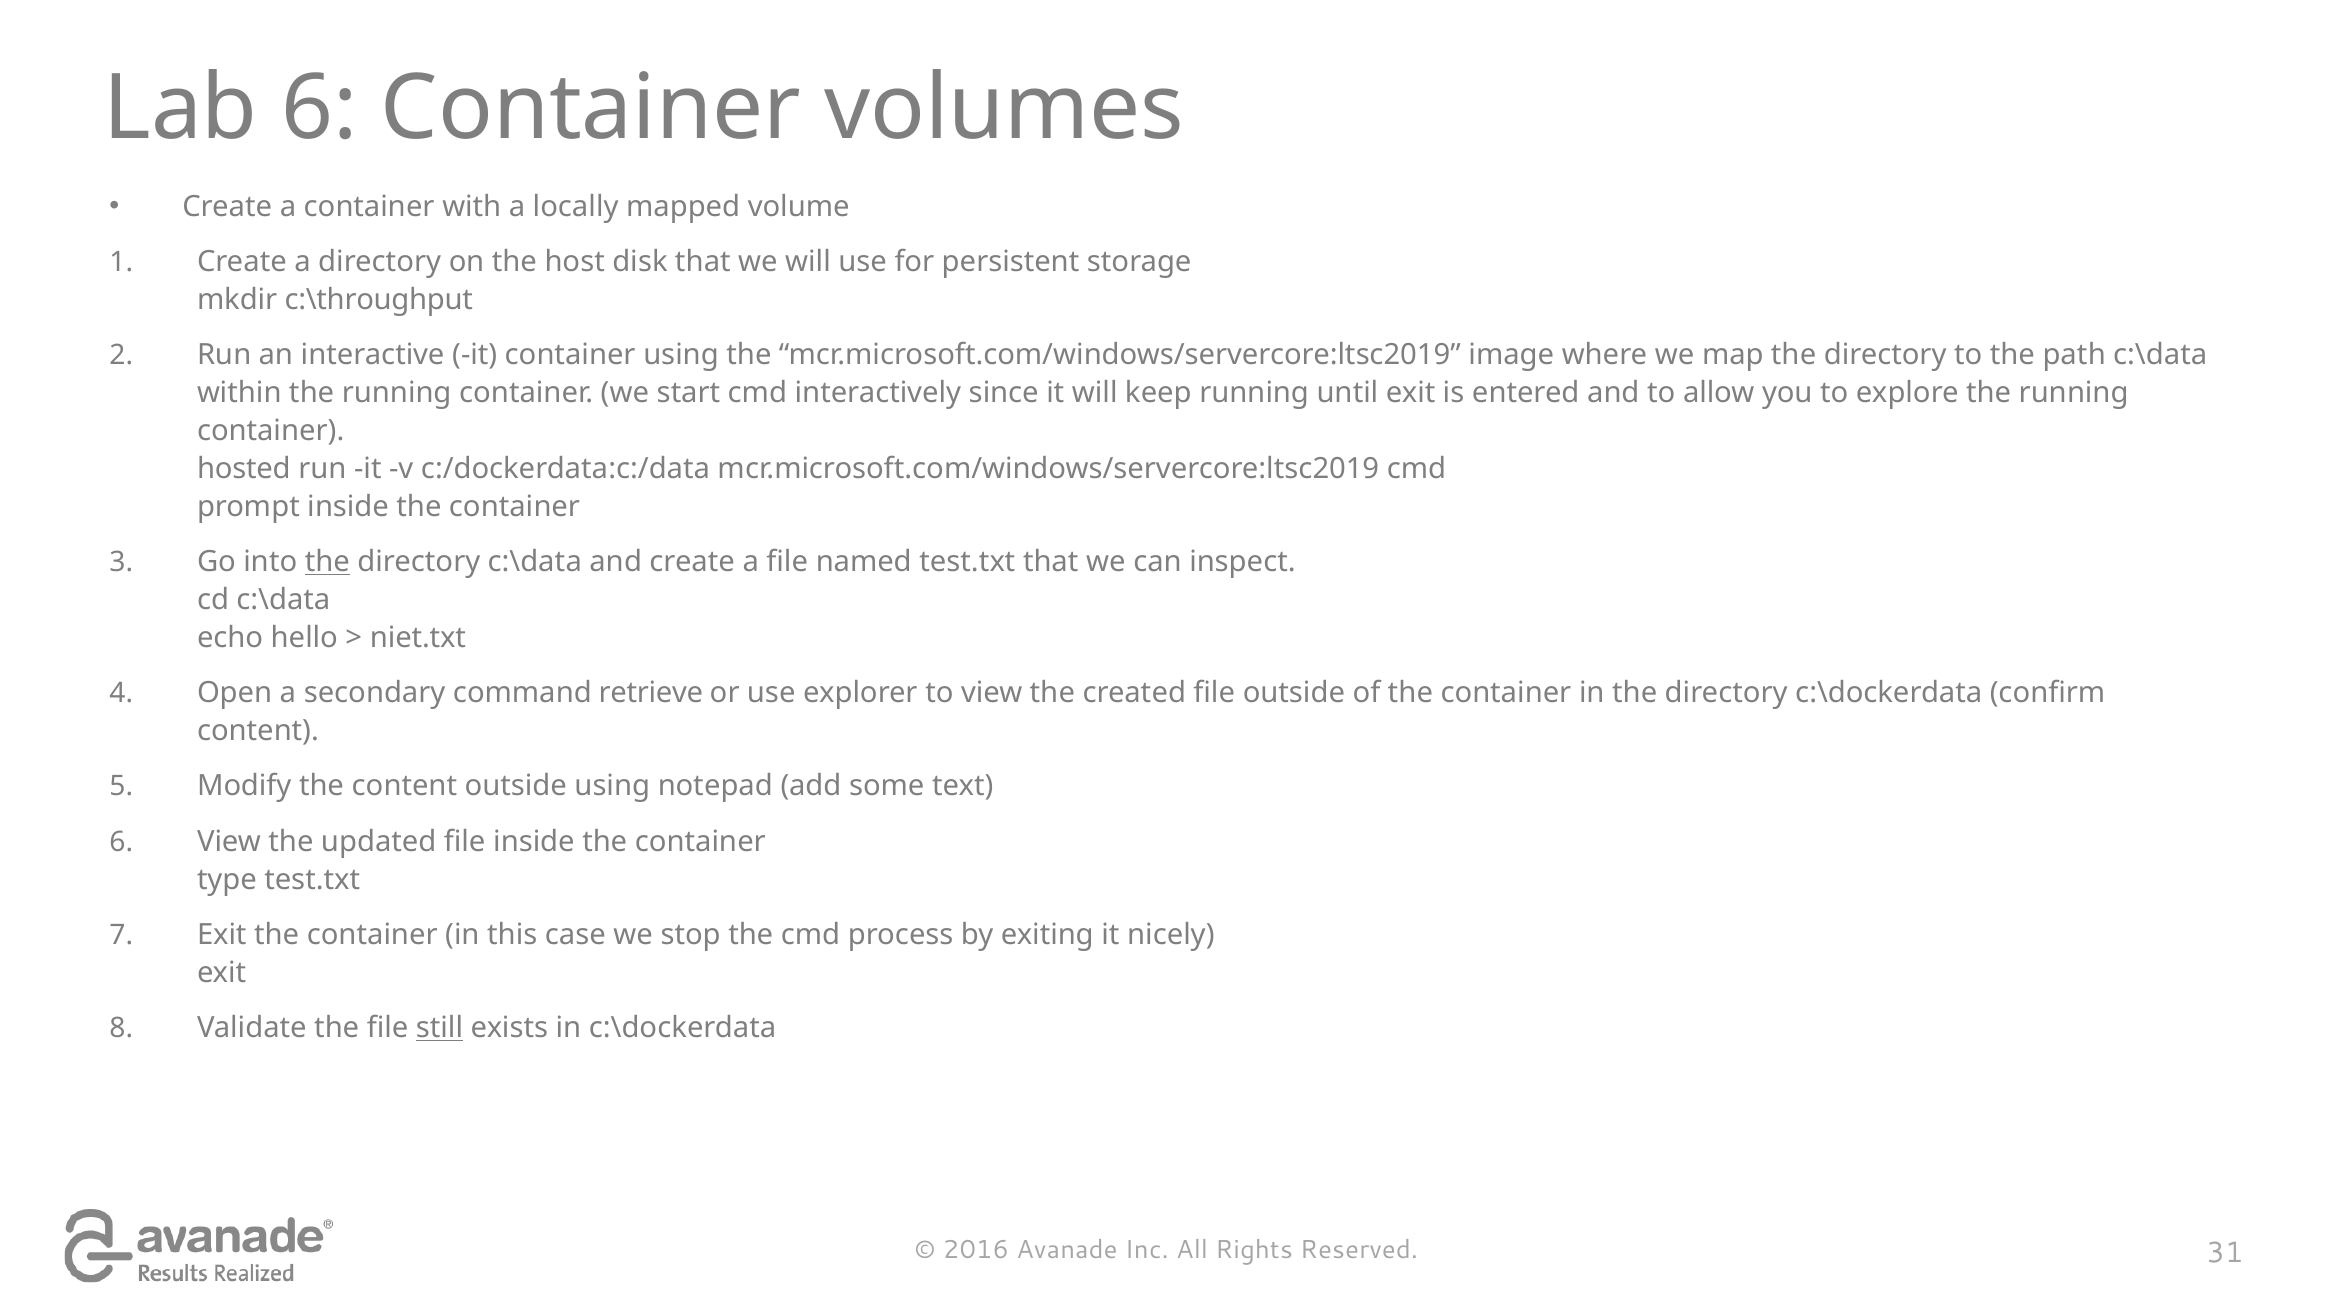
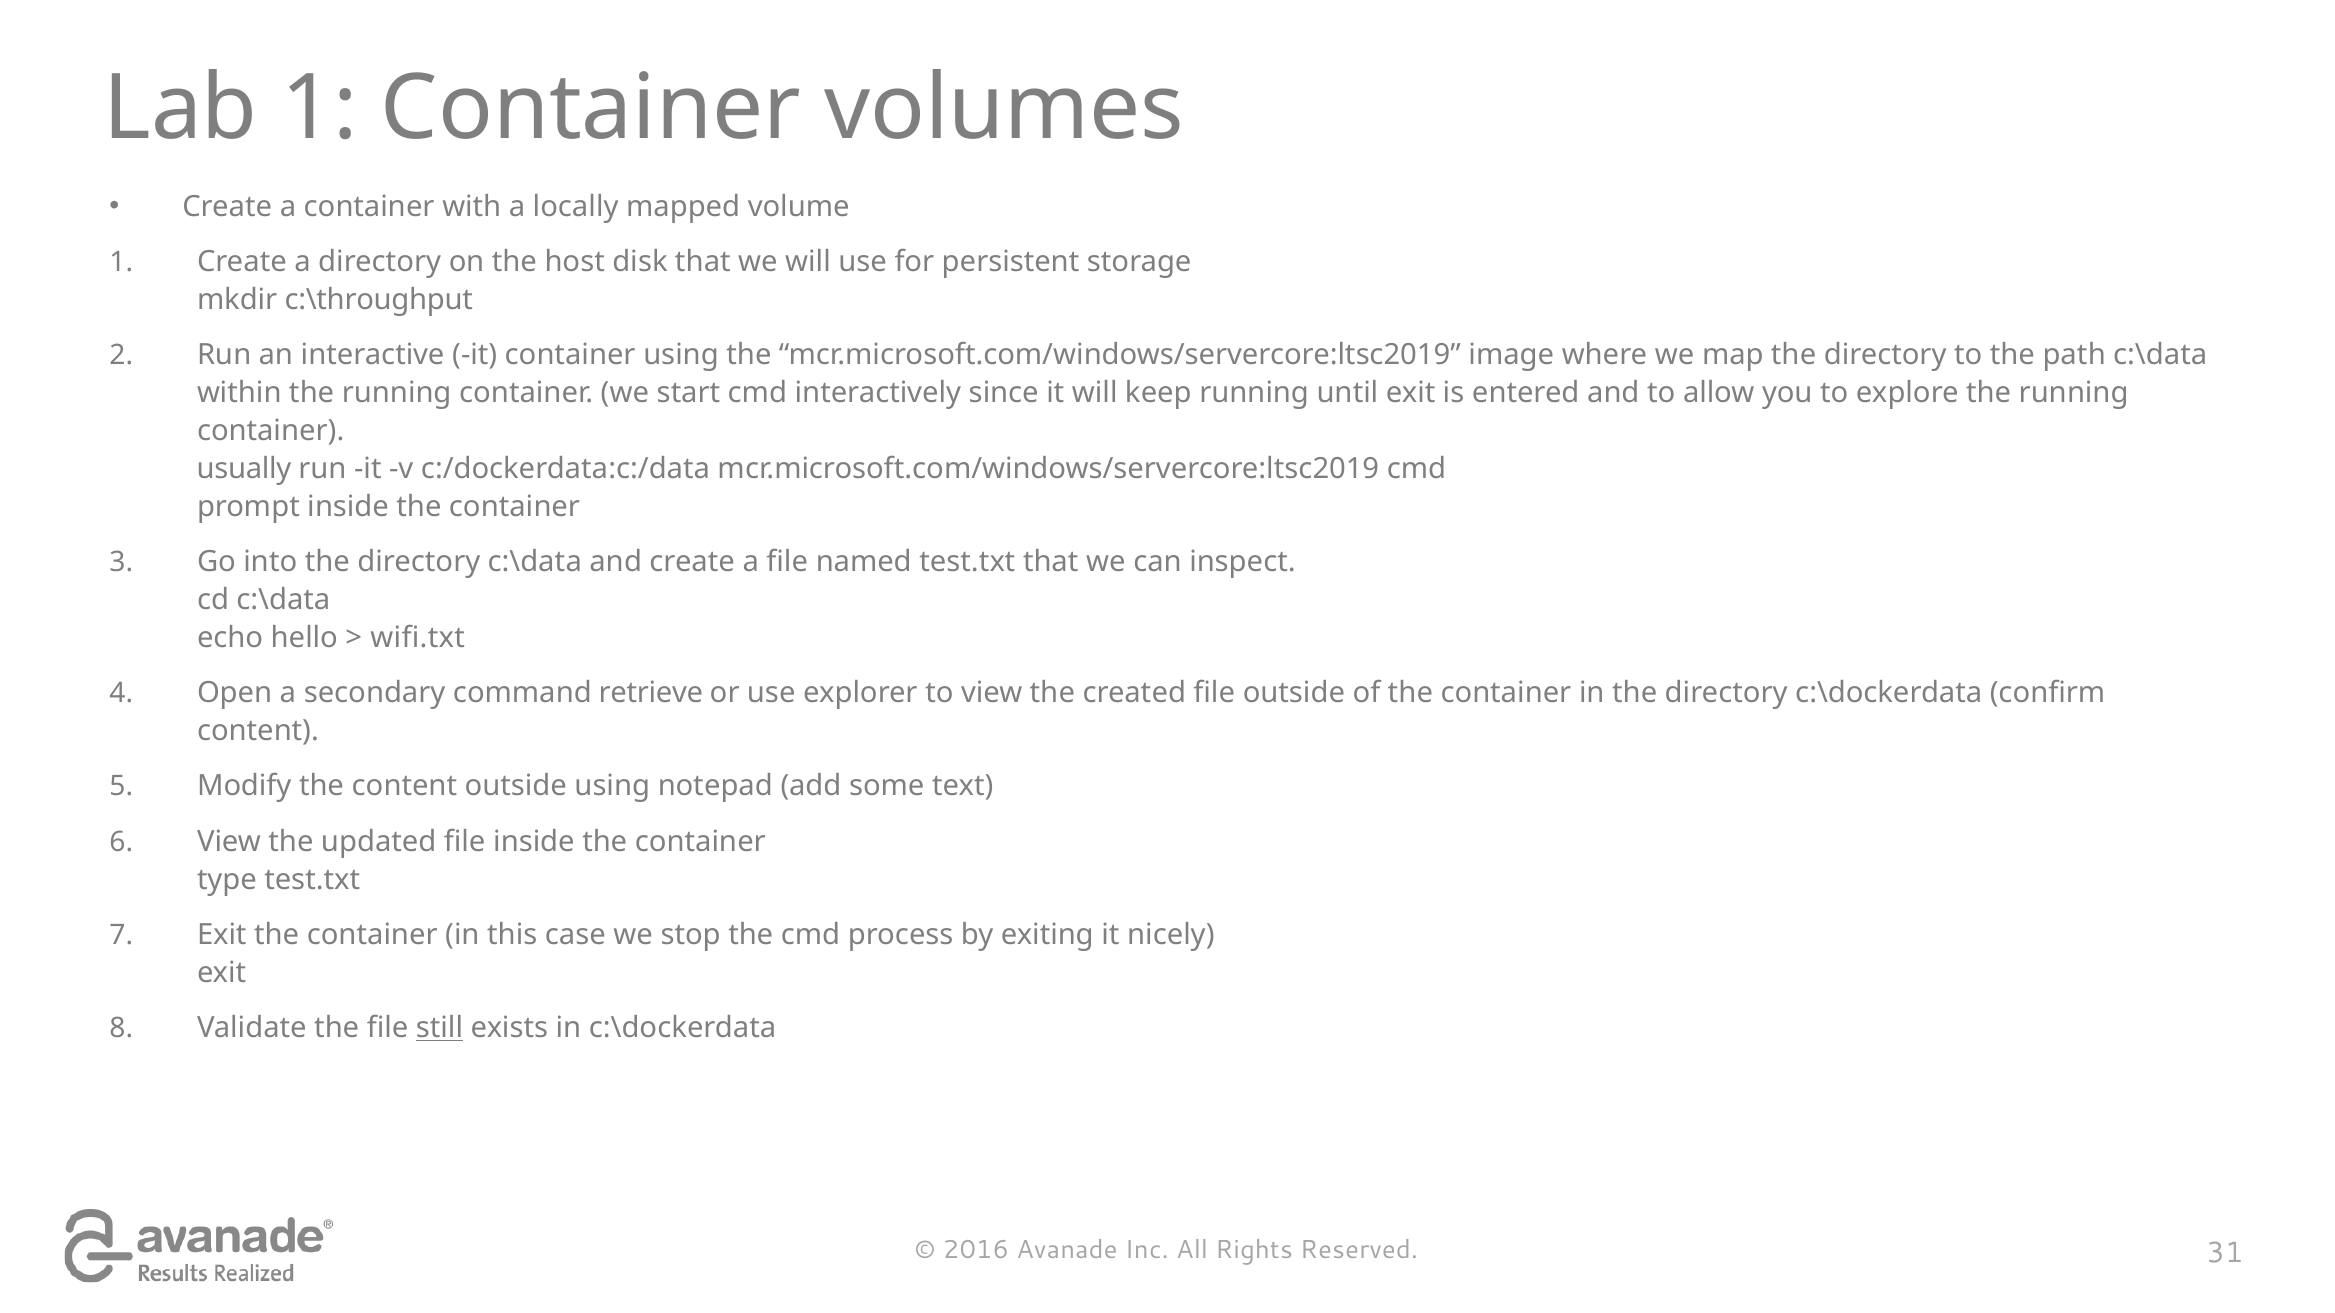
Lab 6: 6 -> 1 (319, 109)
hosted: hosted -> usually (244, 469)
the underline: present -> none (327, 562)
niet.txt: niet.txt -> wifi.txt (418, 638)
